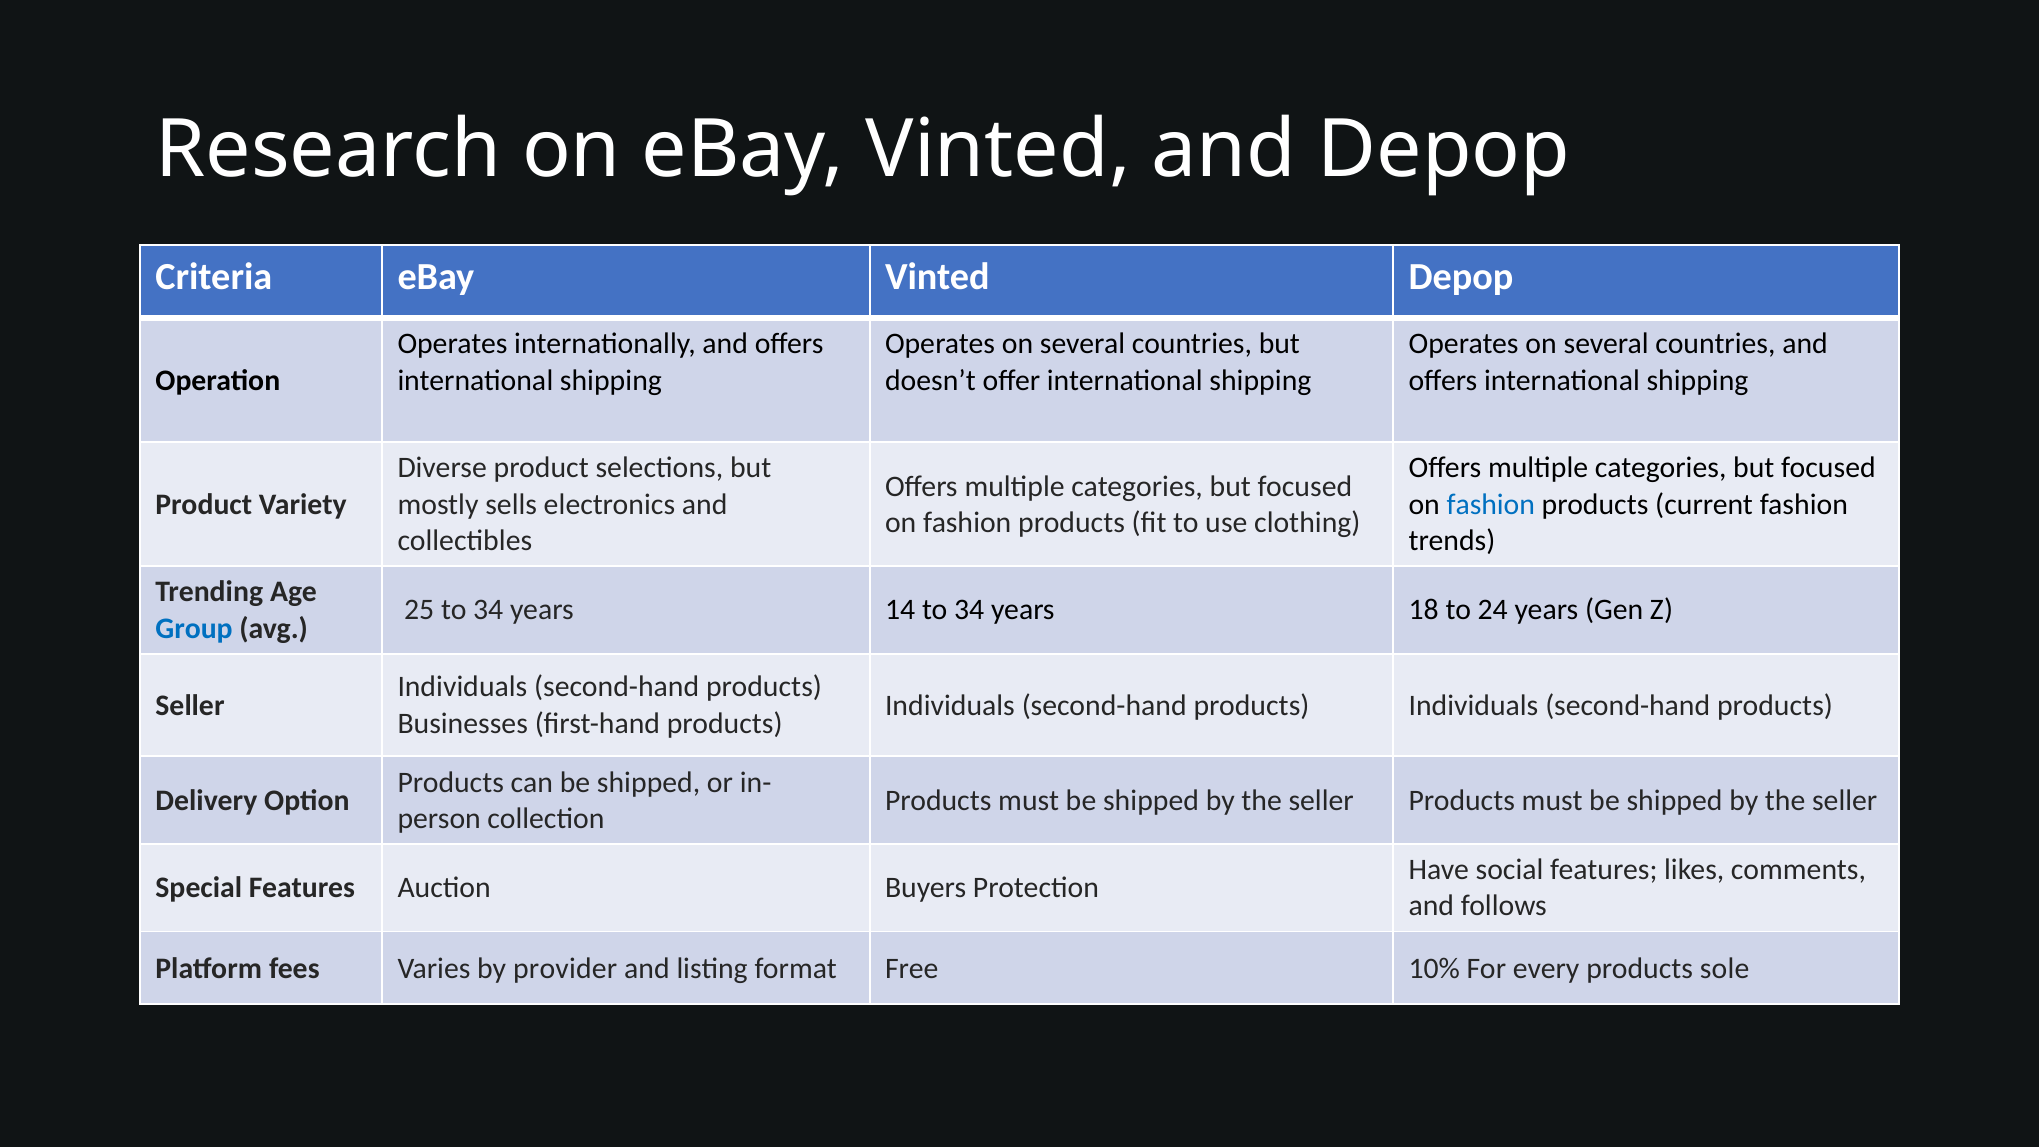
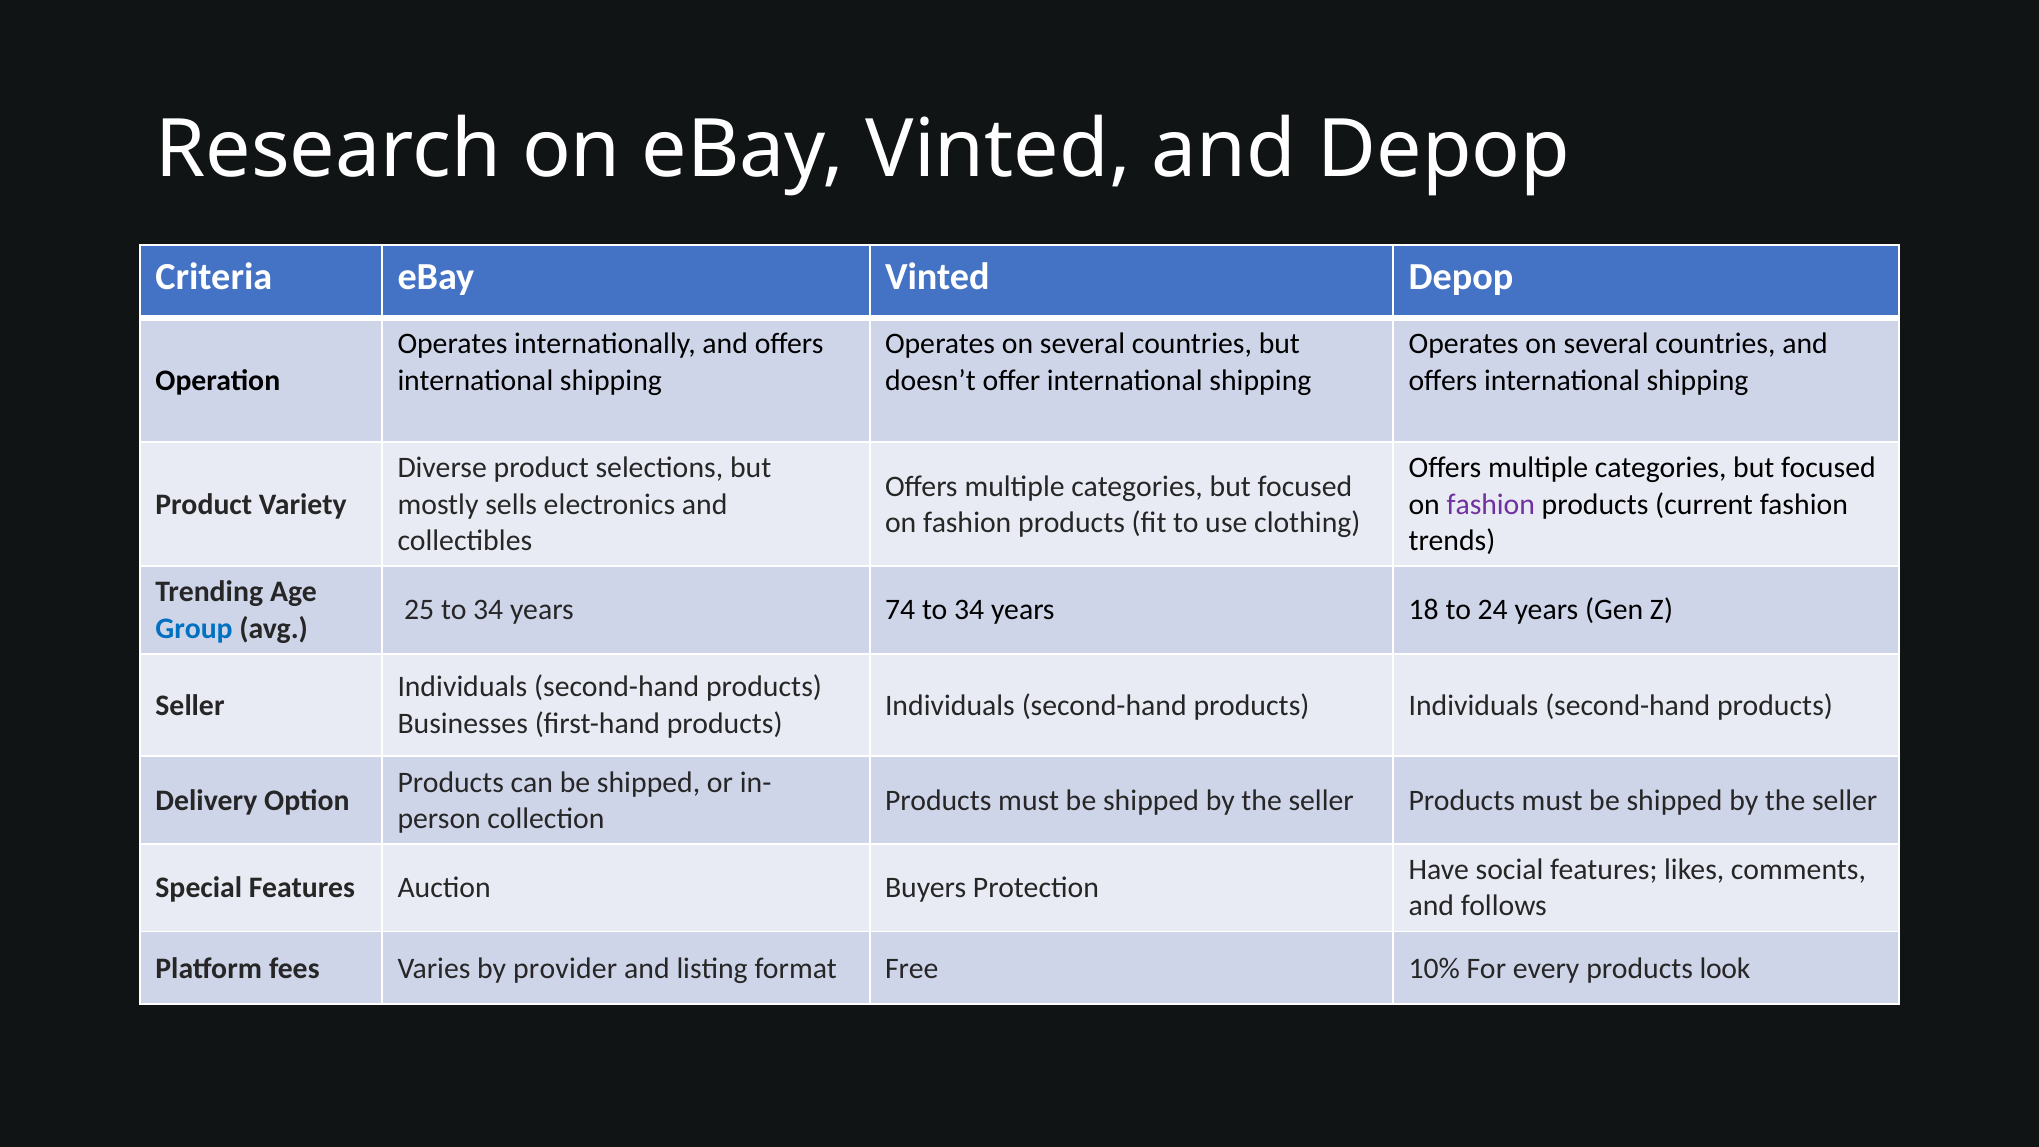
fashion colour: blue -> purple (1491, 504)
14: 14 -> 74 (900, 610)
sole: sole -> look (1725, 968)
